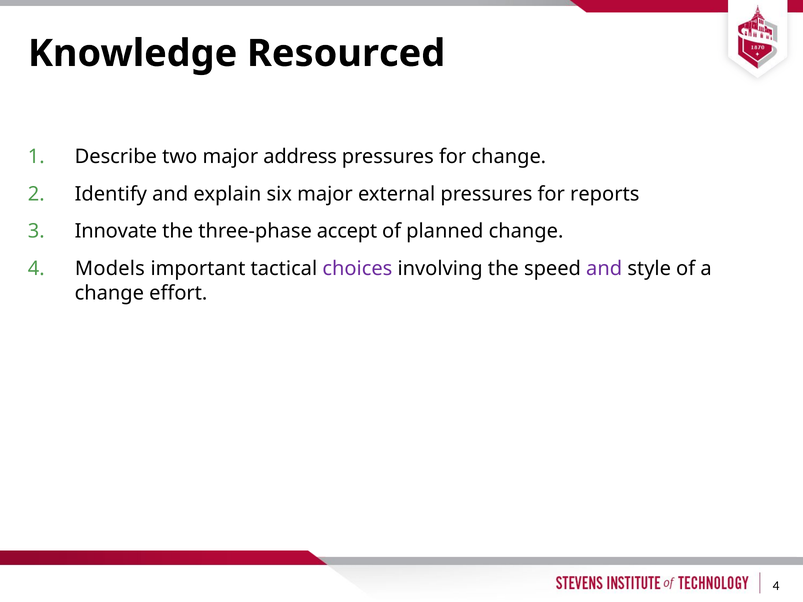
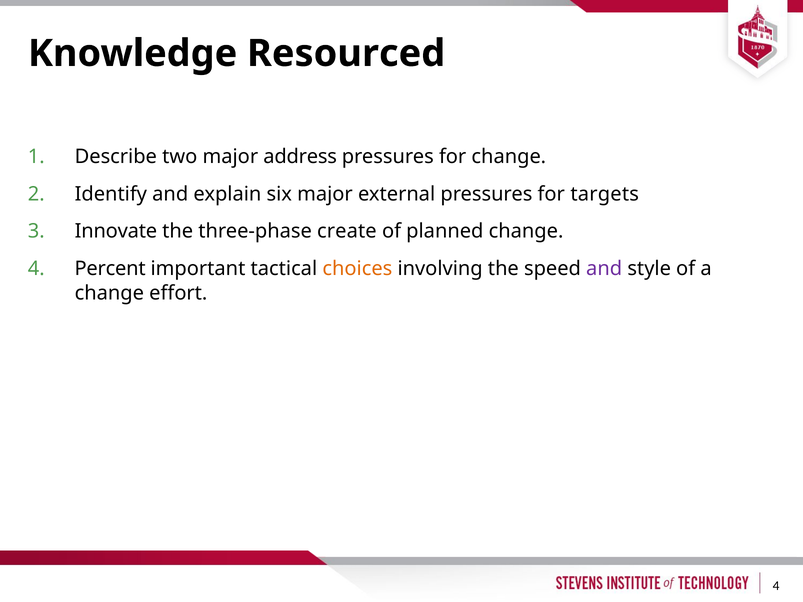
reports: reports -> targets (605, 194)
accept: accept -> create (347, 231)
Models: Models -> Percent (110, 269)
choices colour: purple -> orange (357, 269)
